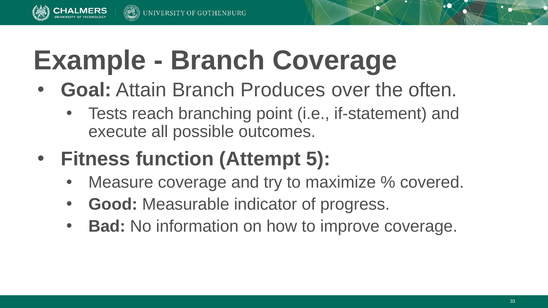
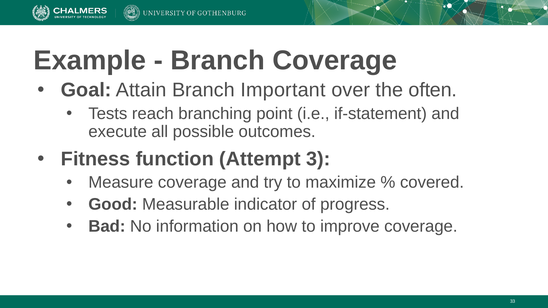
Produces: Produces -> Important (283, 90)
5: 5 -> 3 (318, 159)
